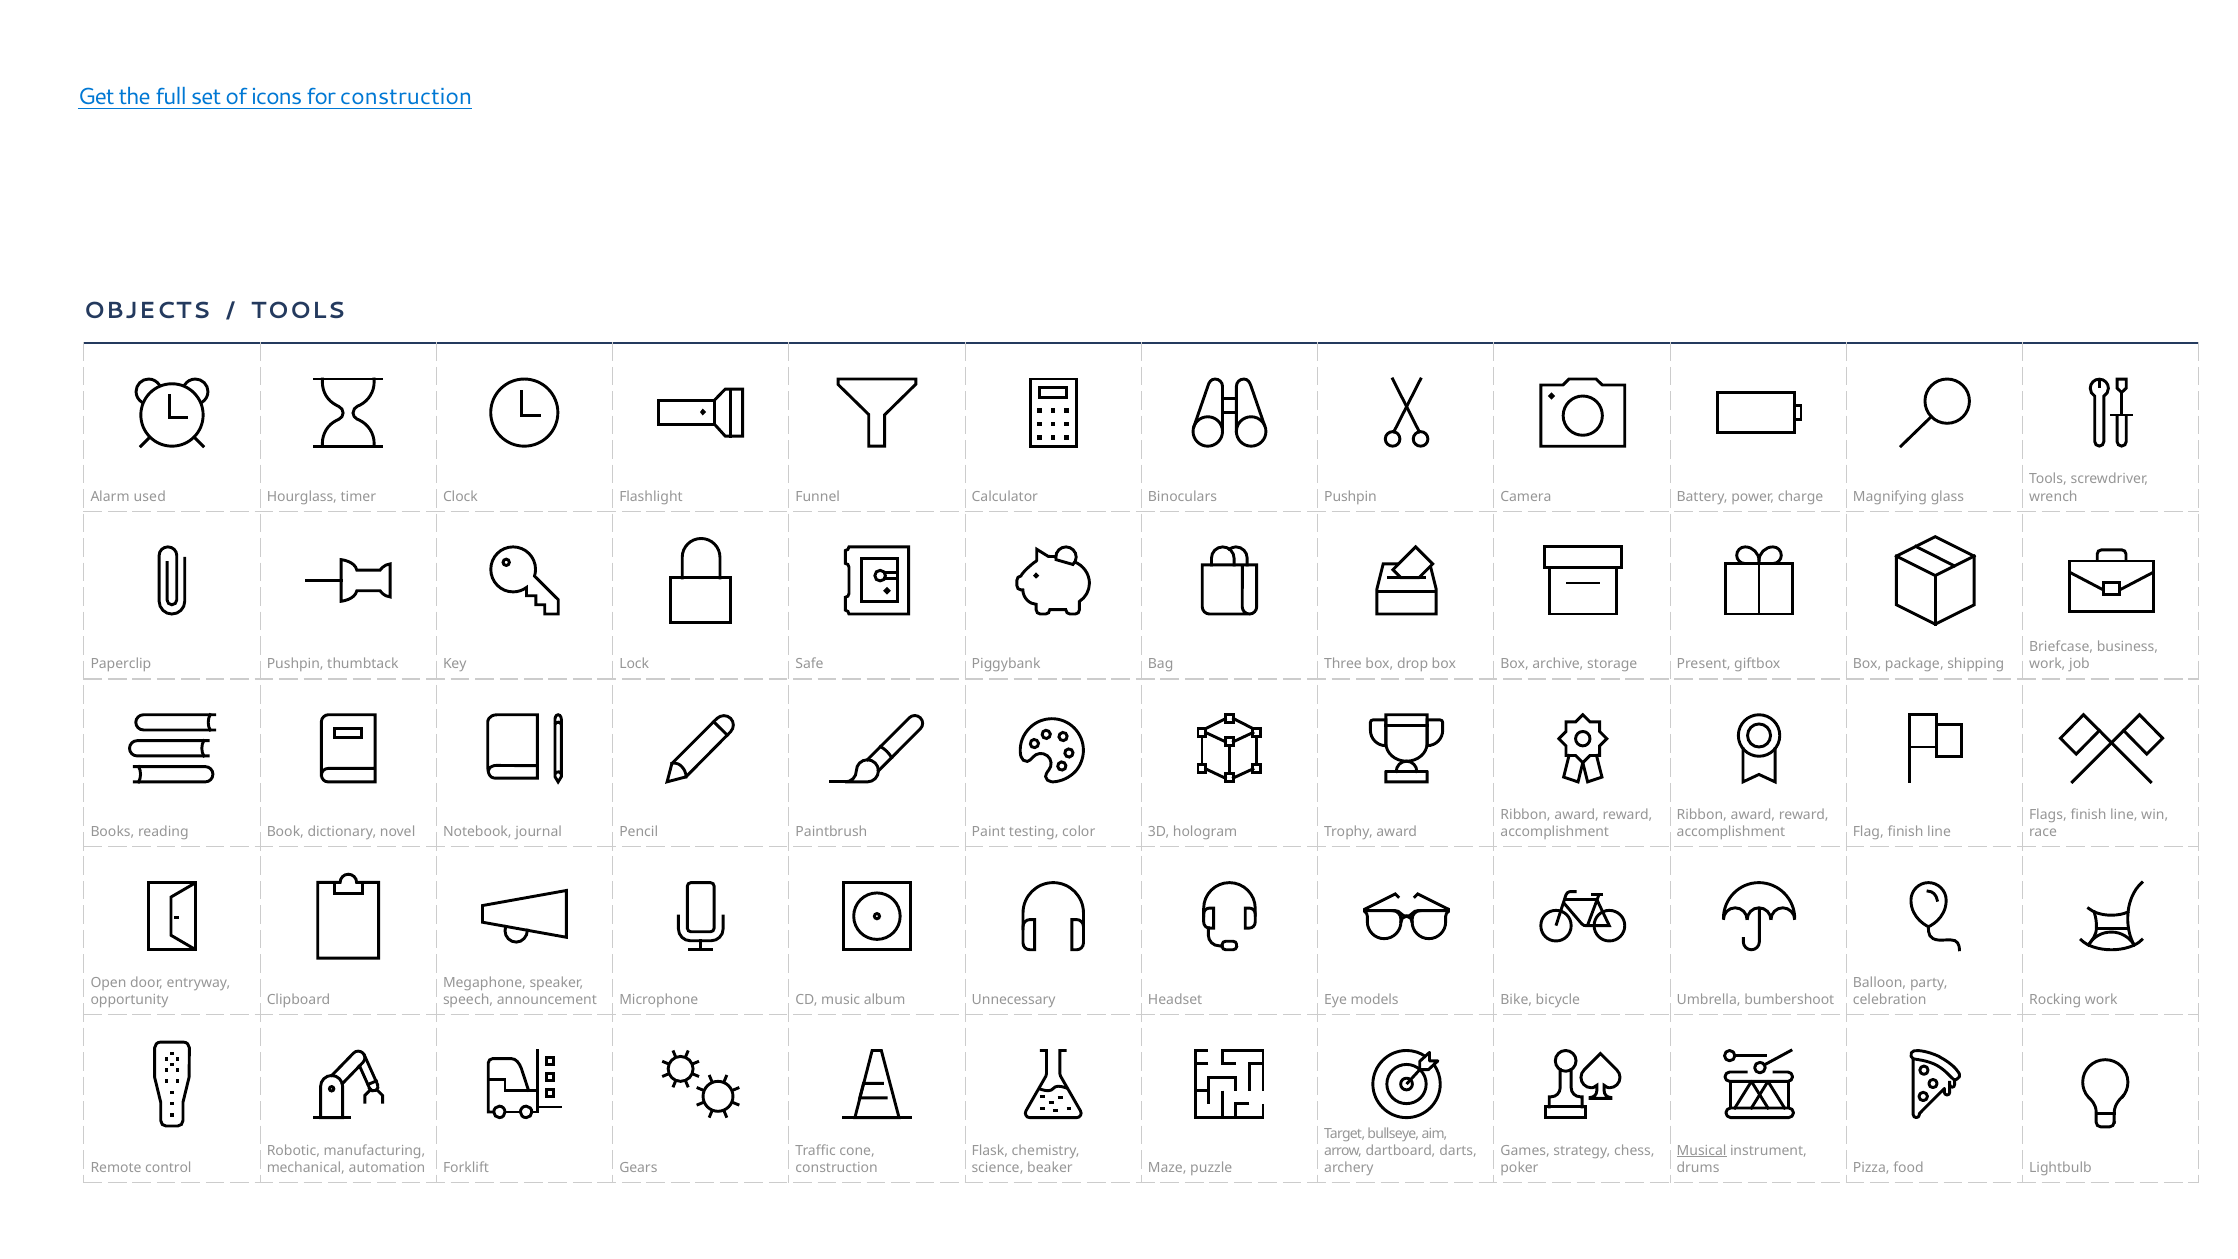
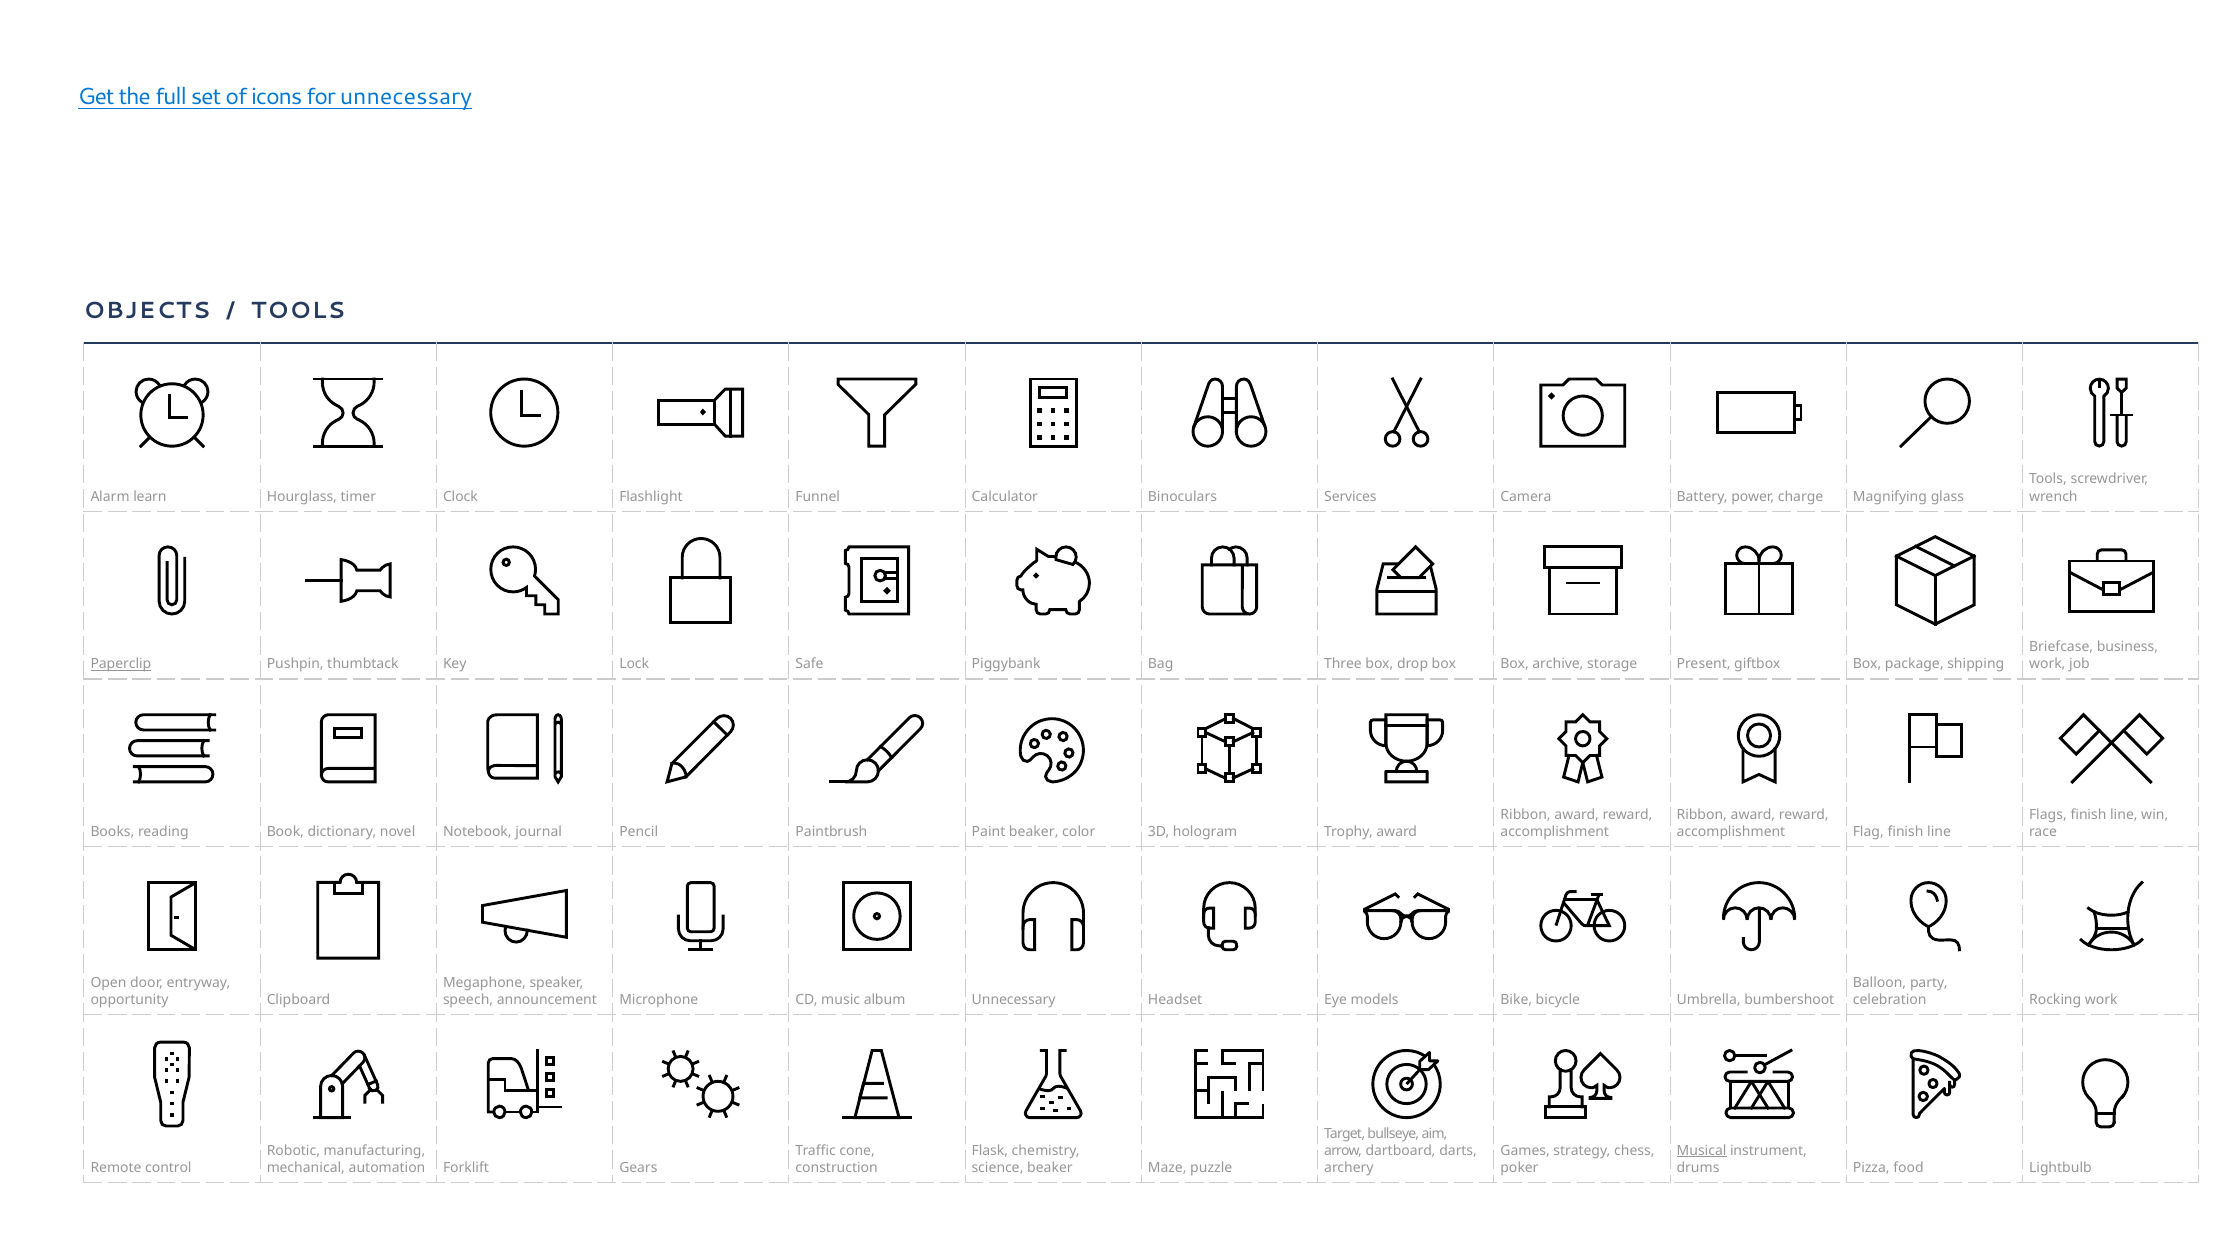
for construction: construction -> unnecessary (406, 96)
used: used -> learn (150, 496)
Binoculars Pushpin: Pushpin -> Services (1350, 496)
Paperclip underline: none -> present (121, 664)
Paint testing: testing -> beaker (1034, 832)
